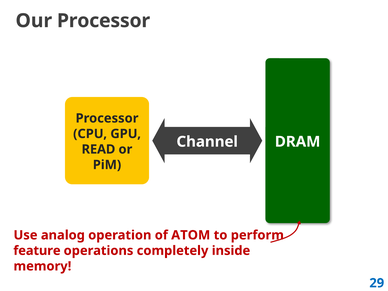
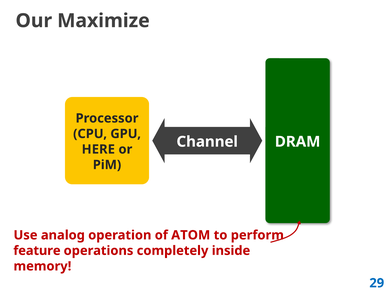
Our Processor: Processor -> Maximize (103, 21)
READ: READ -> HERE (98, 149)
